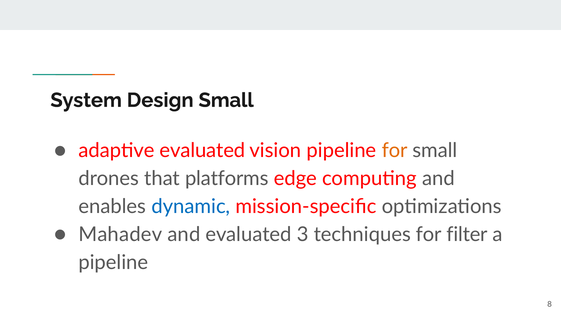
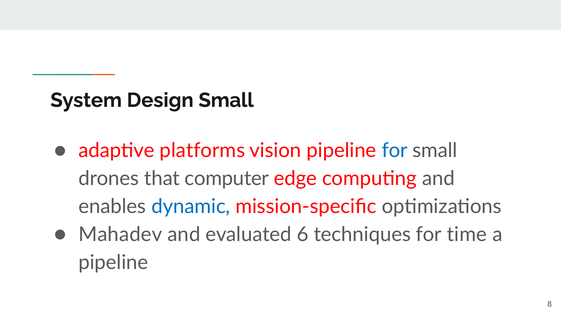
adaptive evaluated: evaluated -> platforms (202, 150)
for colour: orange -> blue (395, 150)
platforms: platforms -> computer (227, 178)
3: 3 -> 6 (303, 234)
filter: filter -> time (467, 234)
